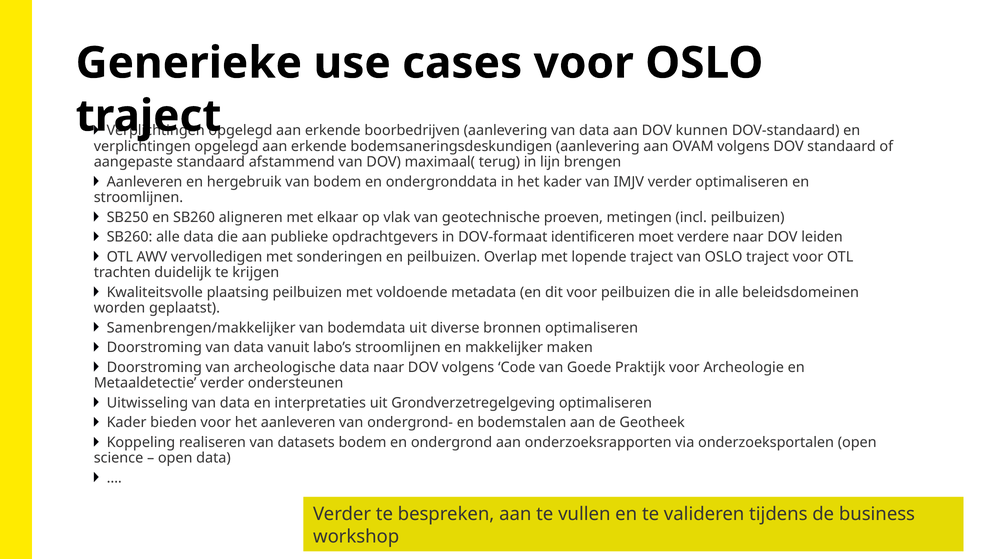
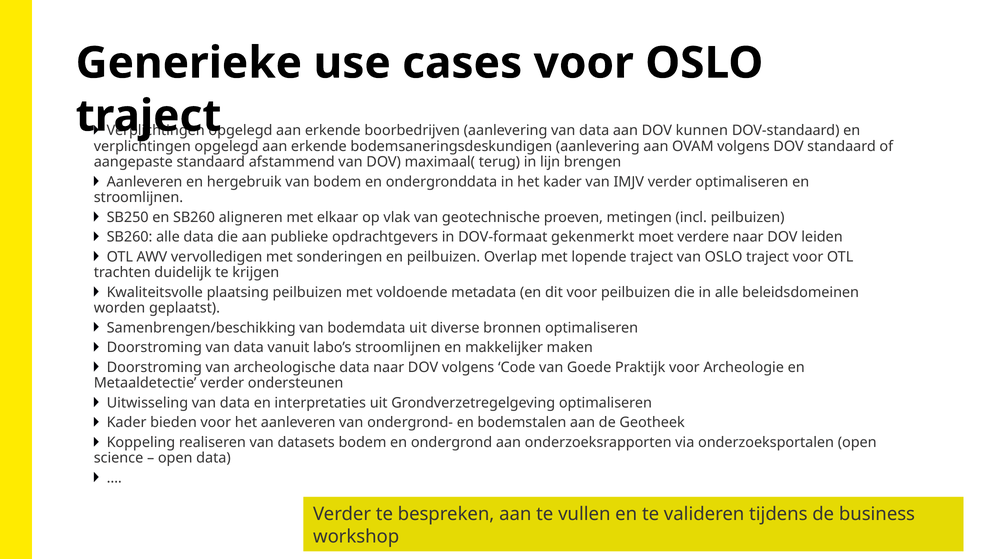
identificeren: identificeren -> gekenmerkt (593, 237)
Samenbrengen/makkelijker: Samenbrengen/makkelijker -> Samenbrengen/beschikking (201, 327)
